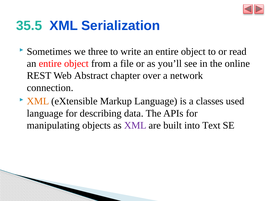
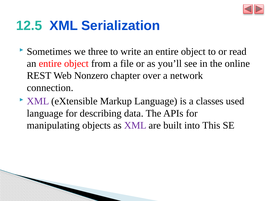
35.5: 35.5 -> 12.5 (29, 26)
Abstract: Abstract -> Nonzero (91, 76)
XML colour: orange -> purple (38, 101)
Text: Text -> This (211, 125)
